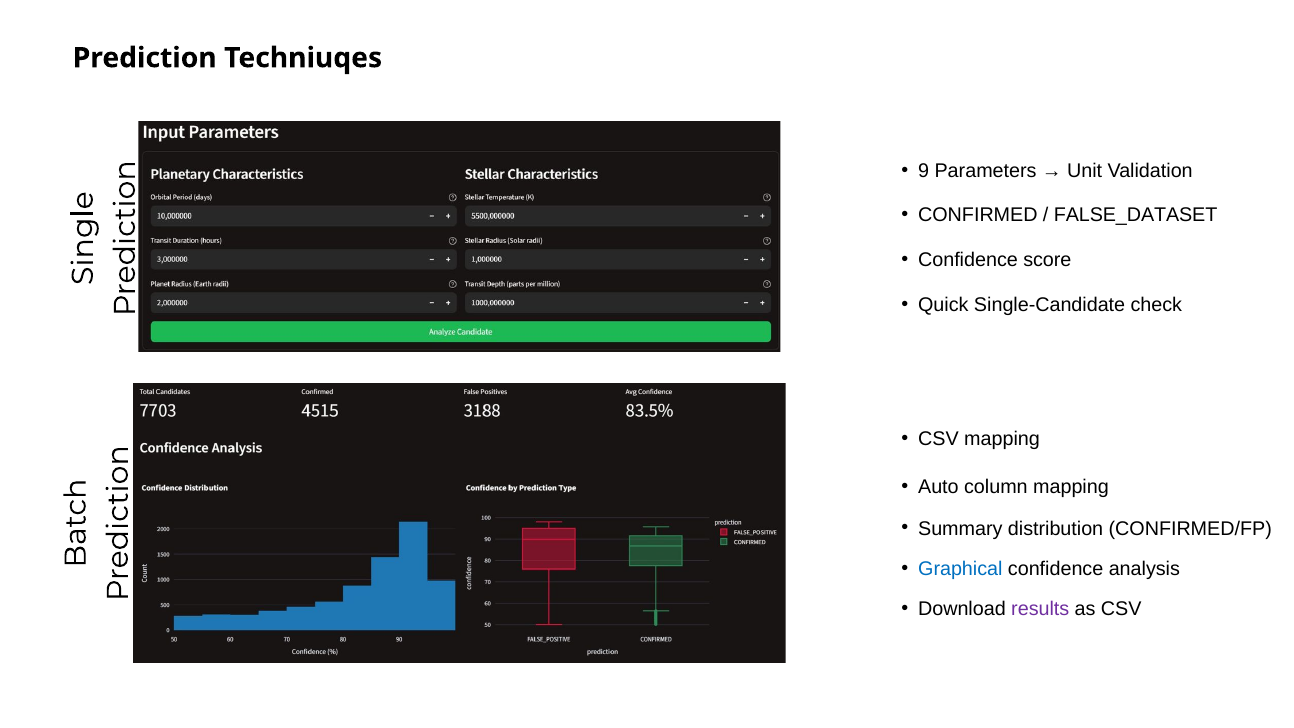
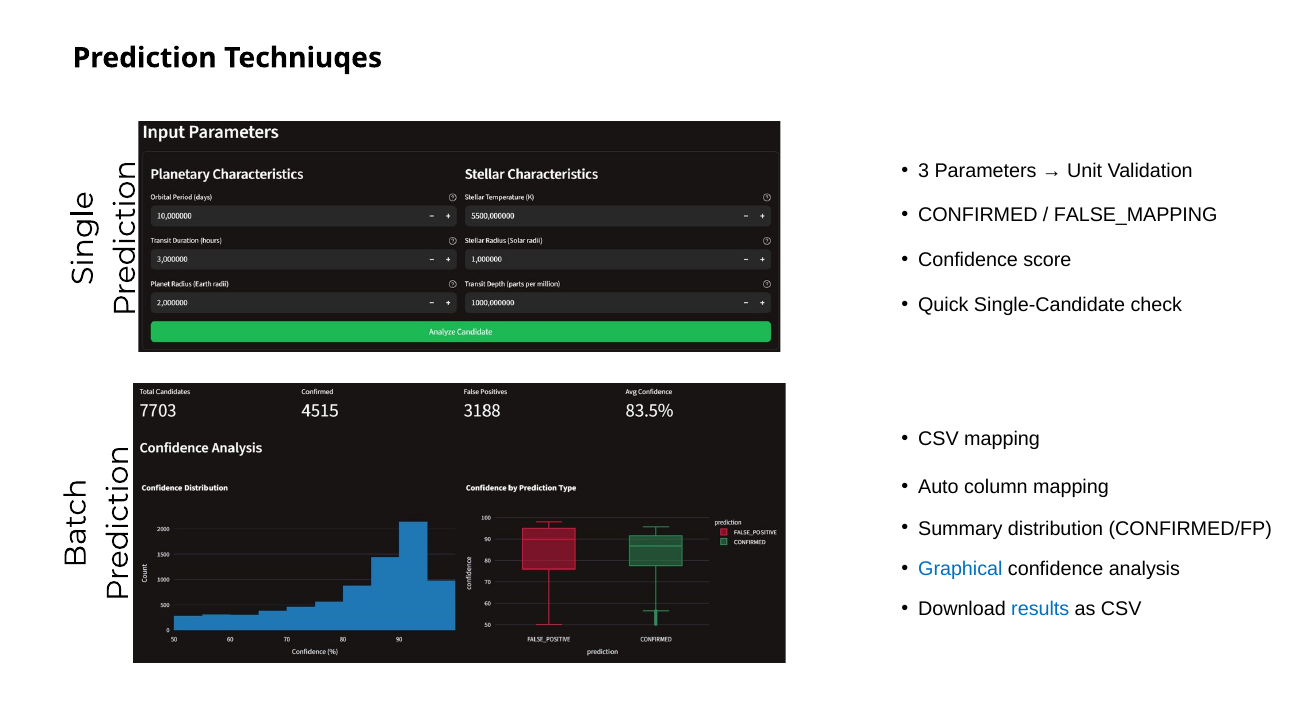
9: 9 -> 3 (924, 171)
FALSE_DATASET: FALSE_DATASET -> FALSE_MAPPING (1136, 215)
results colour: purple -> blue (1040, 609)
